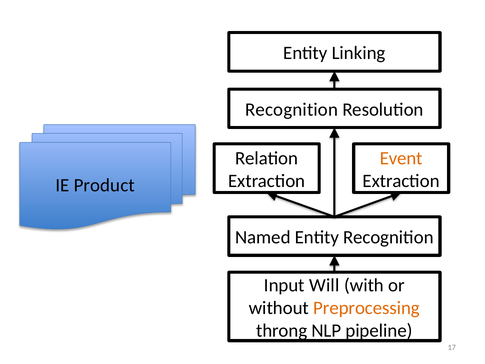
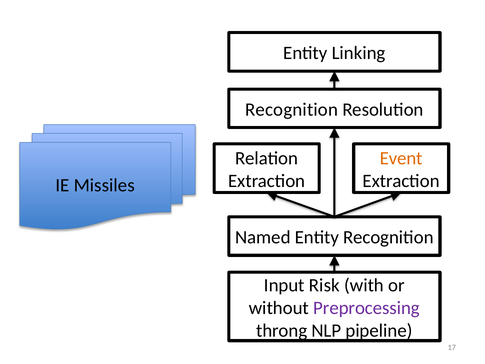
Product: Product -> Missiles (104, 185)
Will: Will -> Risk (324, 285)
Preprocessing colour: orange -> purple (367, 308)
